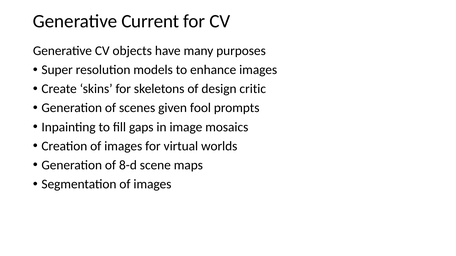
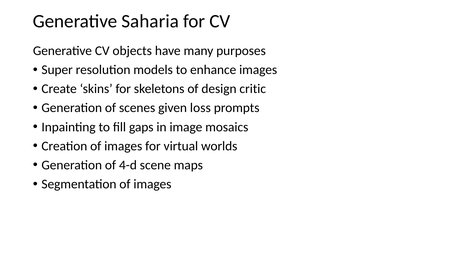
Current: Current -> Saharia (150, 21)
fool: fool -> loss (200, 108)
8-d: 8-d -> 4-d (128, 165)
